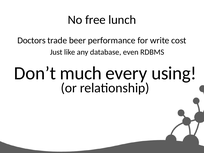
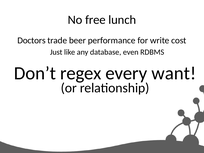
much: much -> regex (81, 73)
using: using -> want (174, 73)
